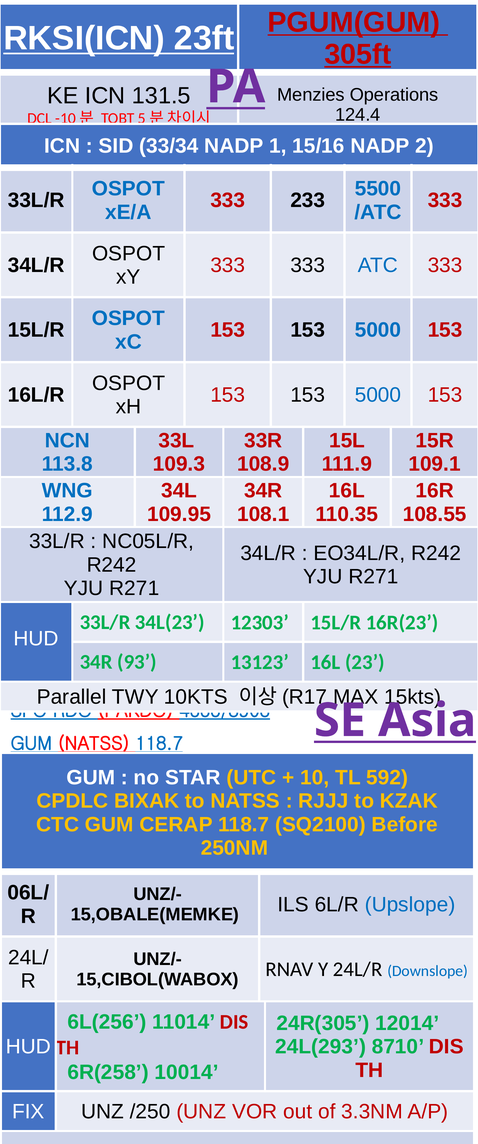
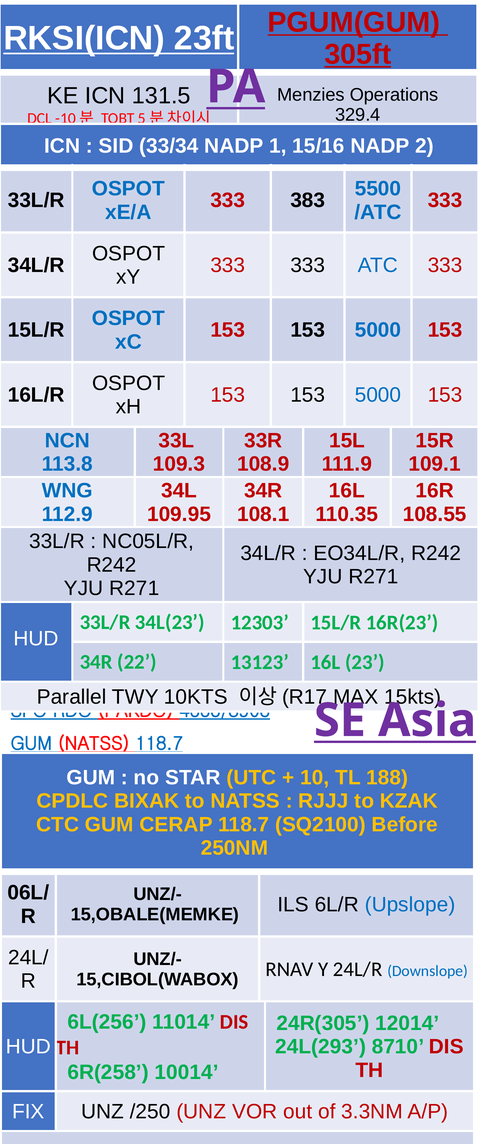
124.4: 124.4 -> 329.4 (358, 115)
233: 233 -> 383 (308, 200)
93: 93 -> 22 (137, 662)
592: 592 -> 188 (387, 777)
